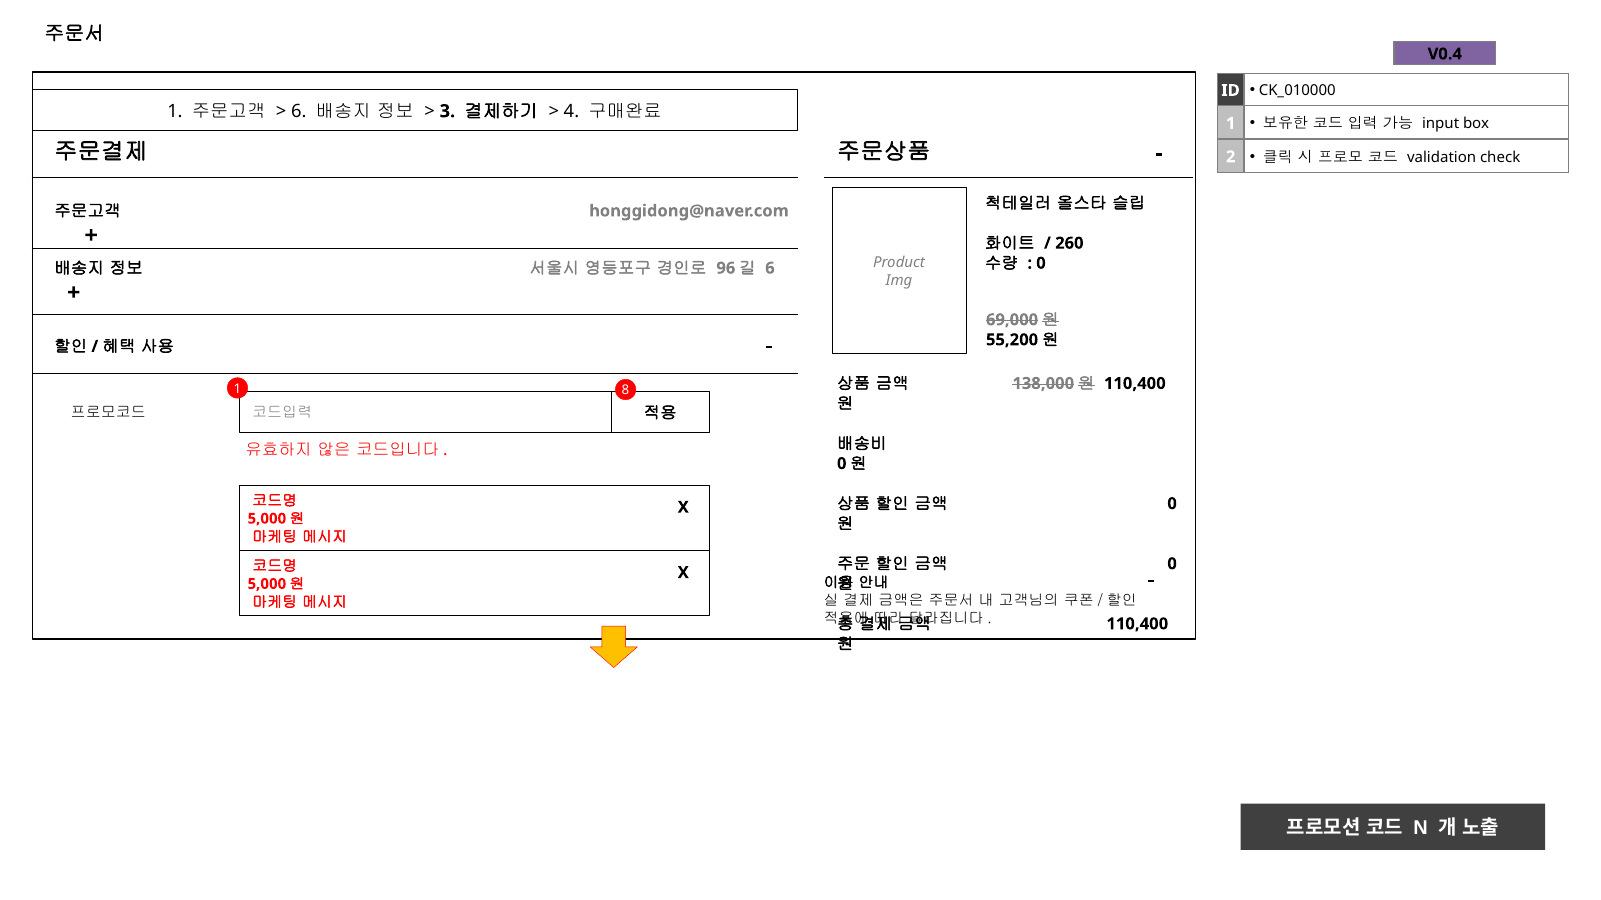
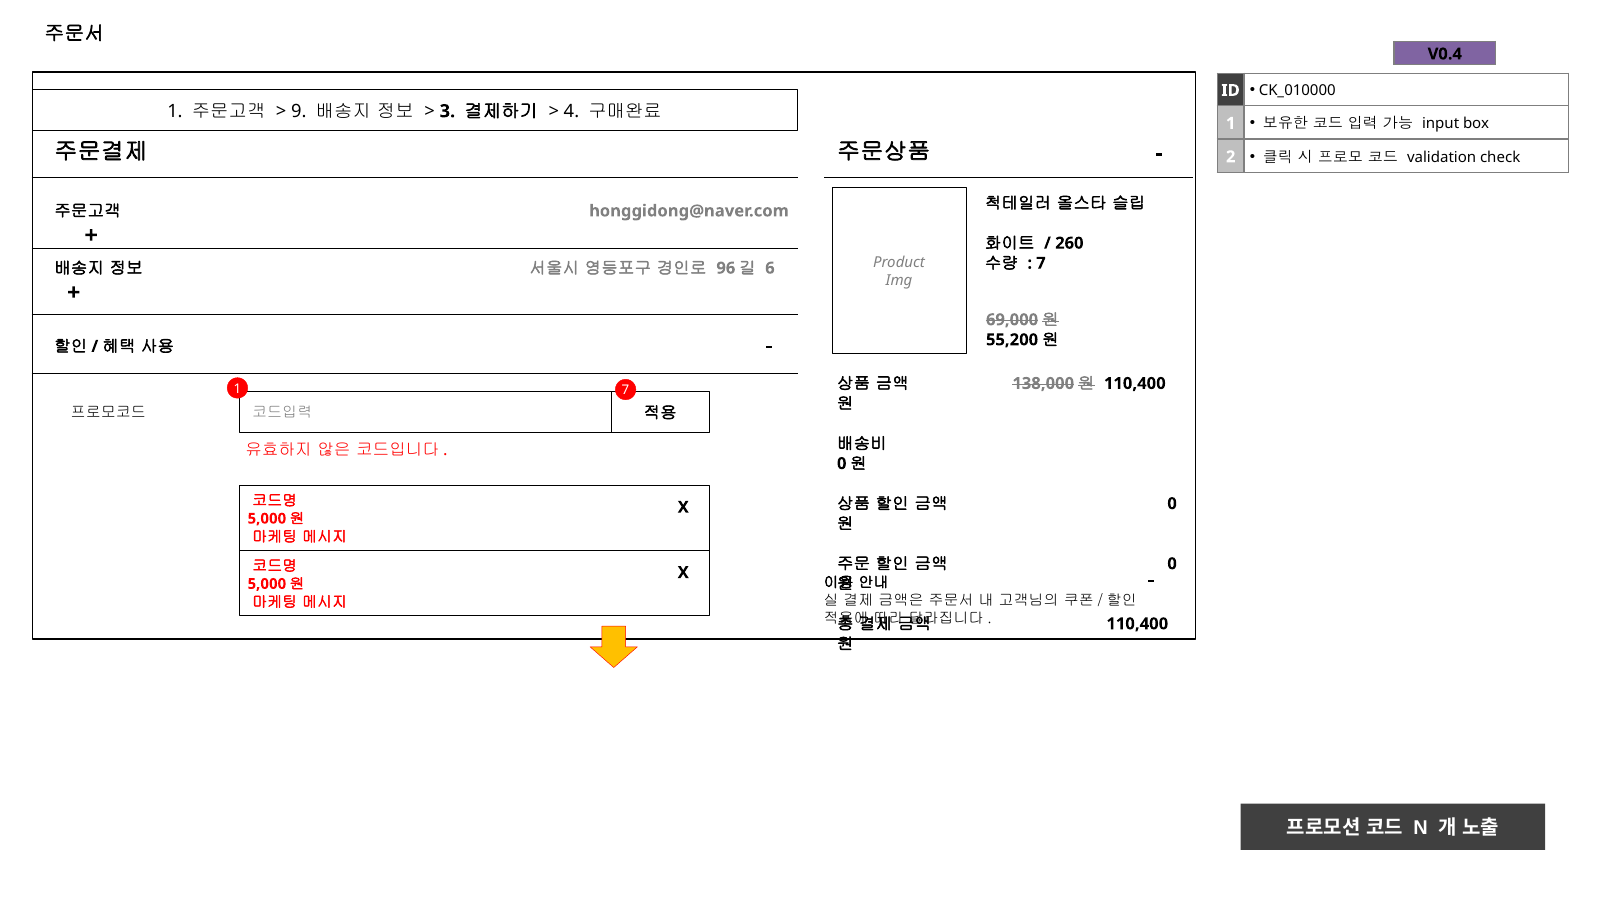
6: 6 -> 9 (299, 111)
0: 0 -> 7 (1041, 263)
1 8: 8 -> 7 (626, 391)
